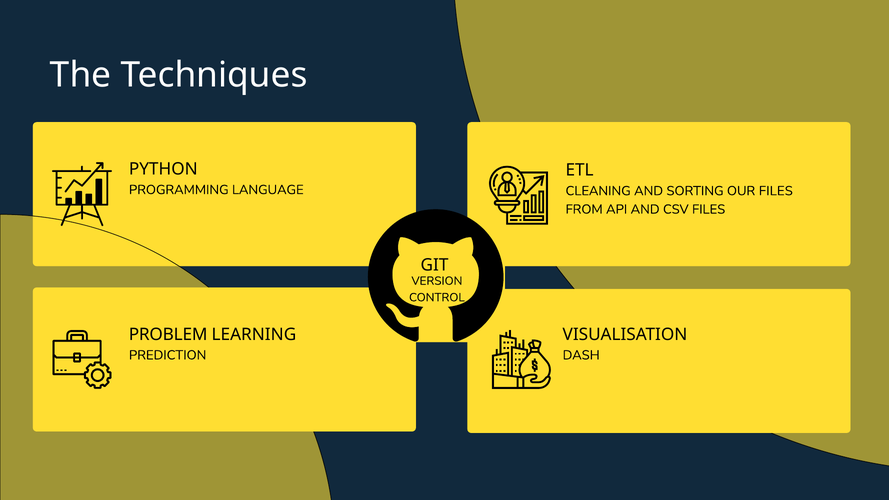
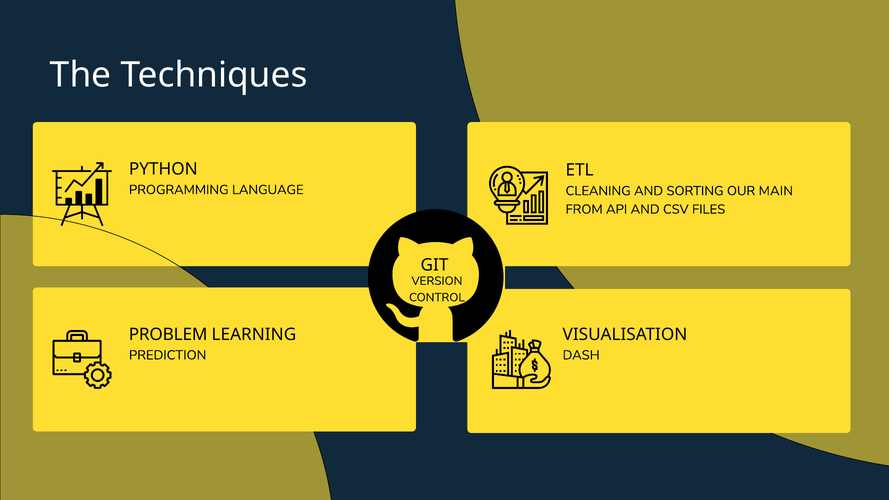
OUR FILES: FILES -> MAIN (776, 191)
